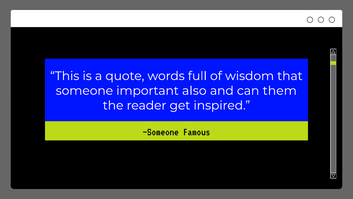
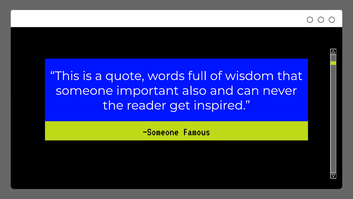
them: them -> never (280, 91)
